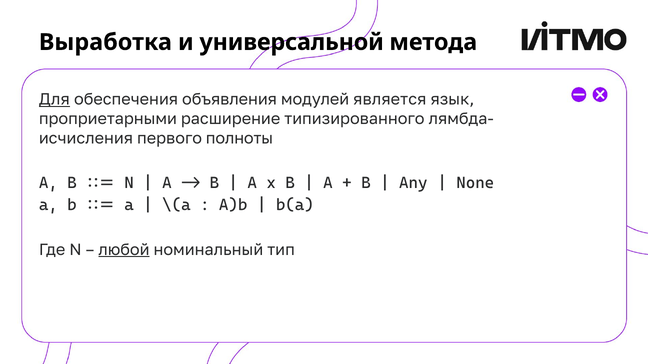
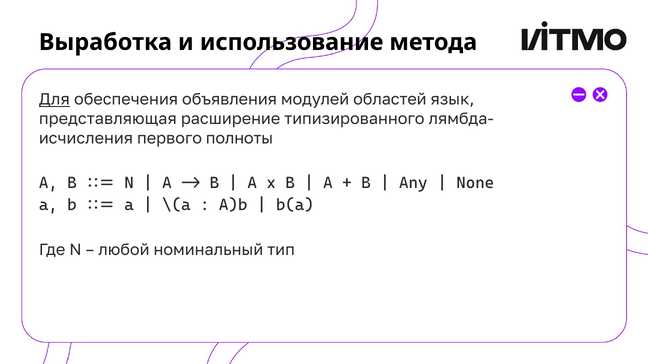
универсальной: универсальной -> использование (292, 42)
является: является -> областей (390, 100)
проприетарными: проприетарными -> представляющая (108, 119)
любой underline: present -> none (124, 250)
